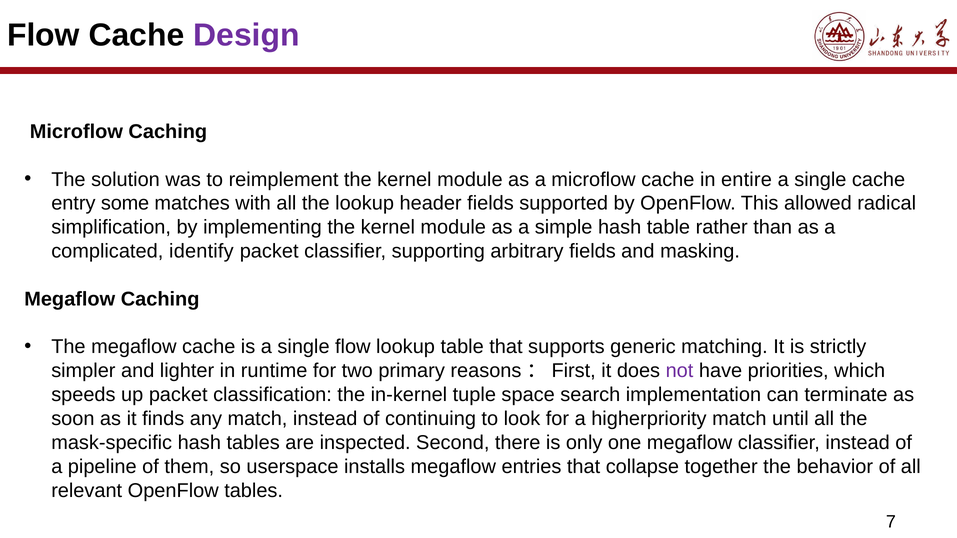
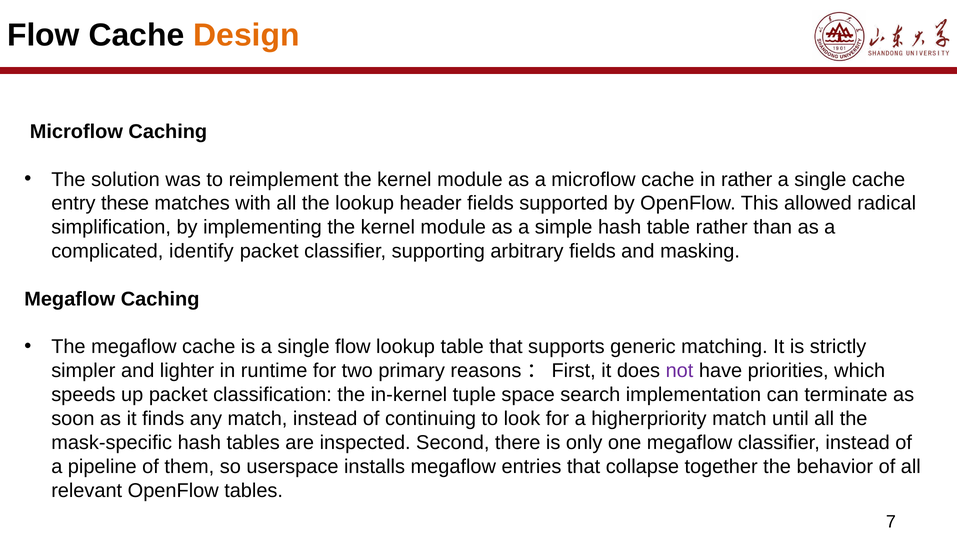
Design colour: purple -> orange (246, 35)
in entire: entire -> rather (747, 180)
some: some -> these (125, 204)
